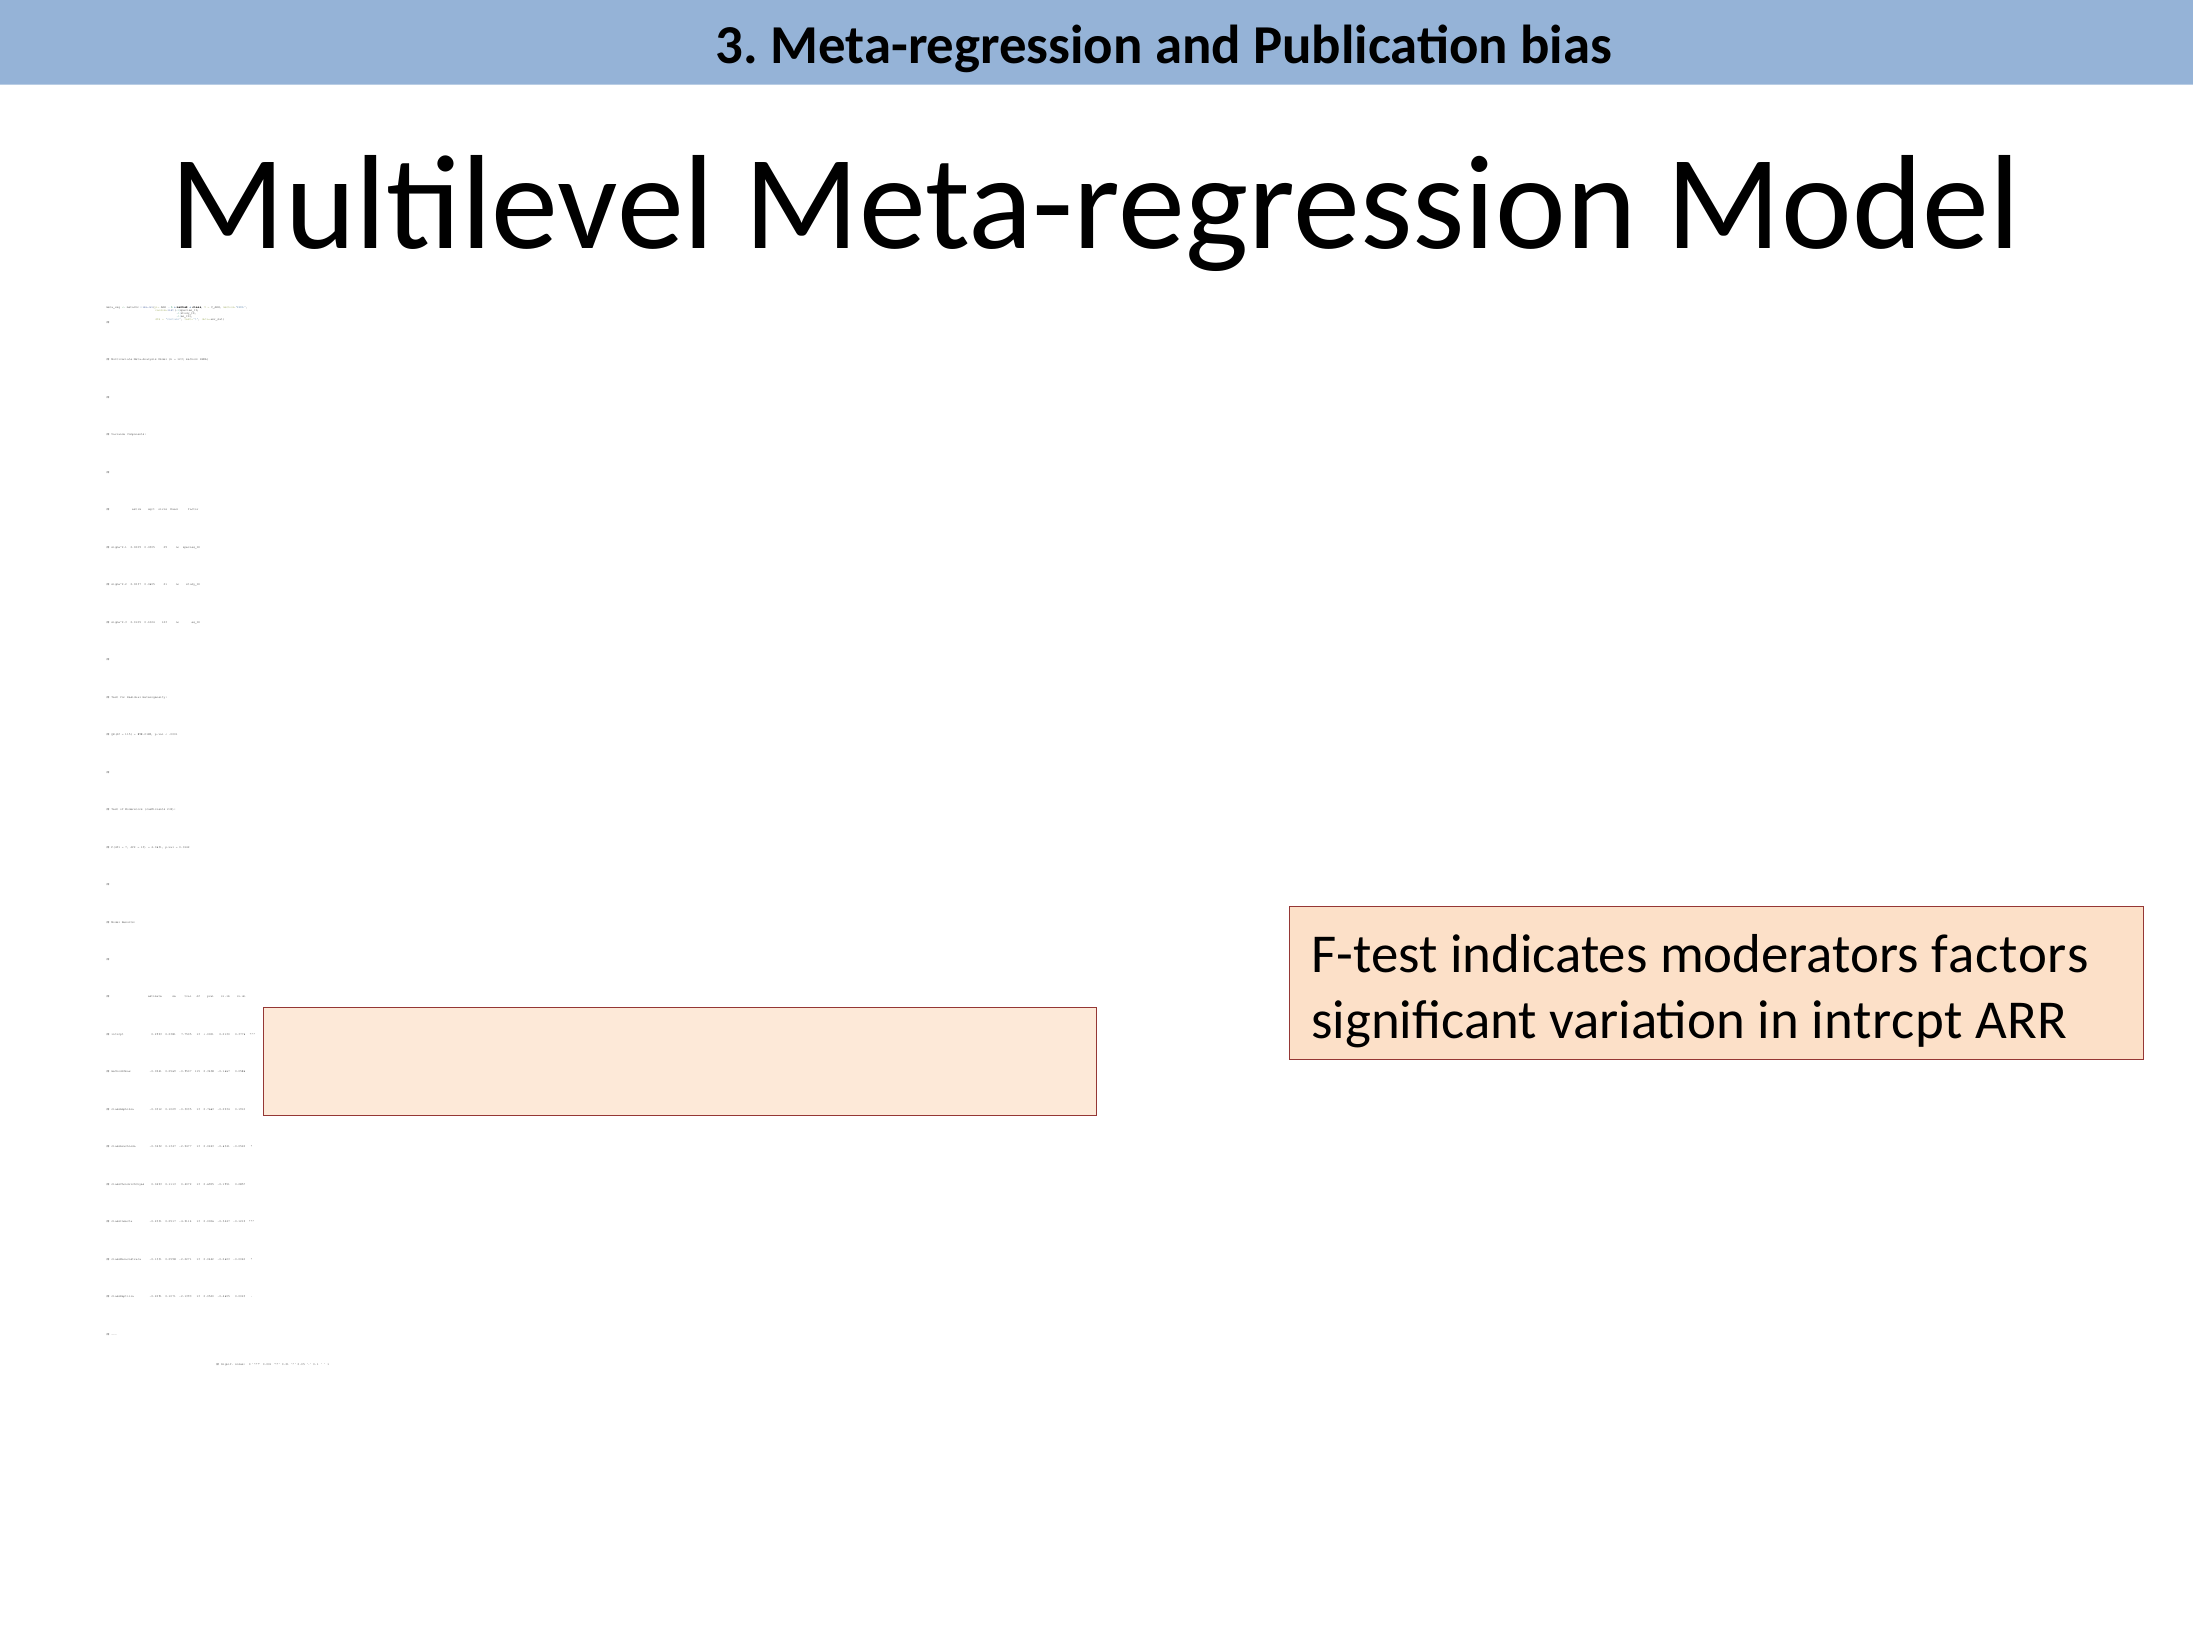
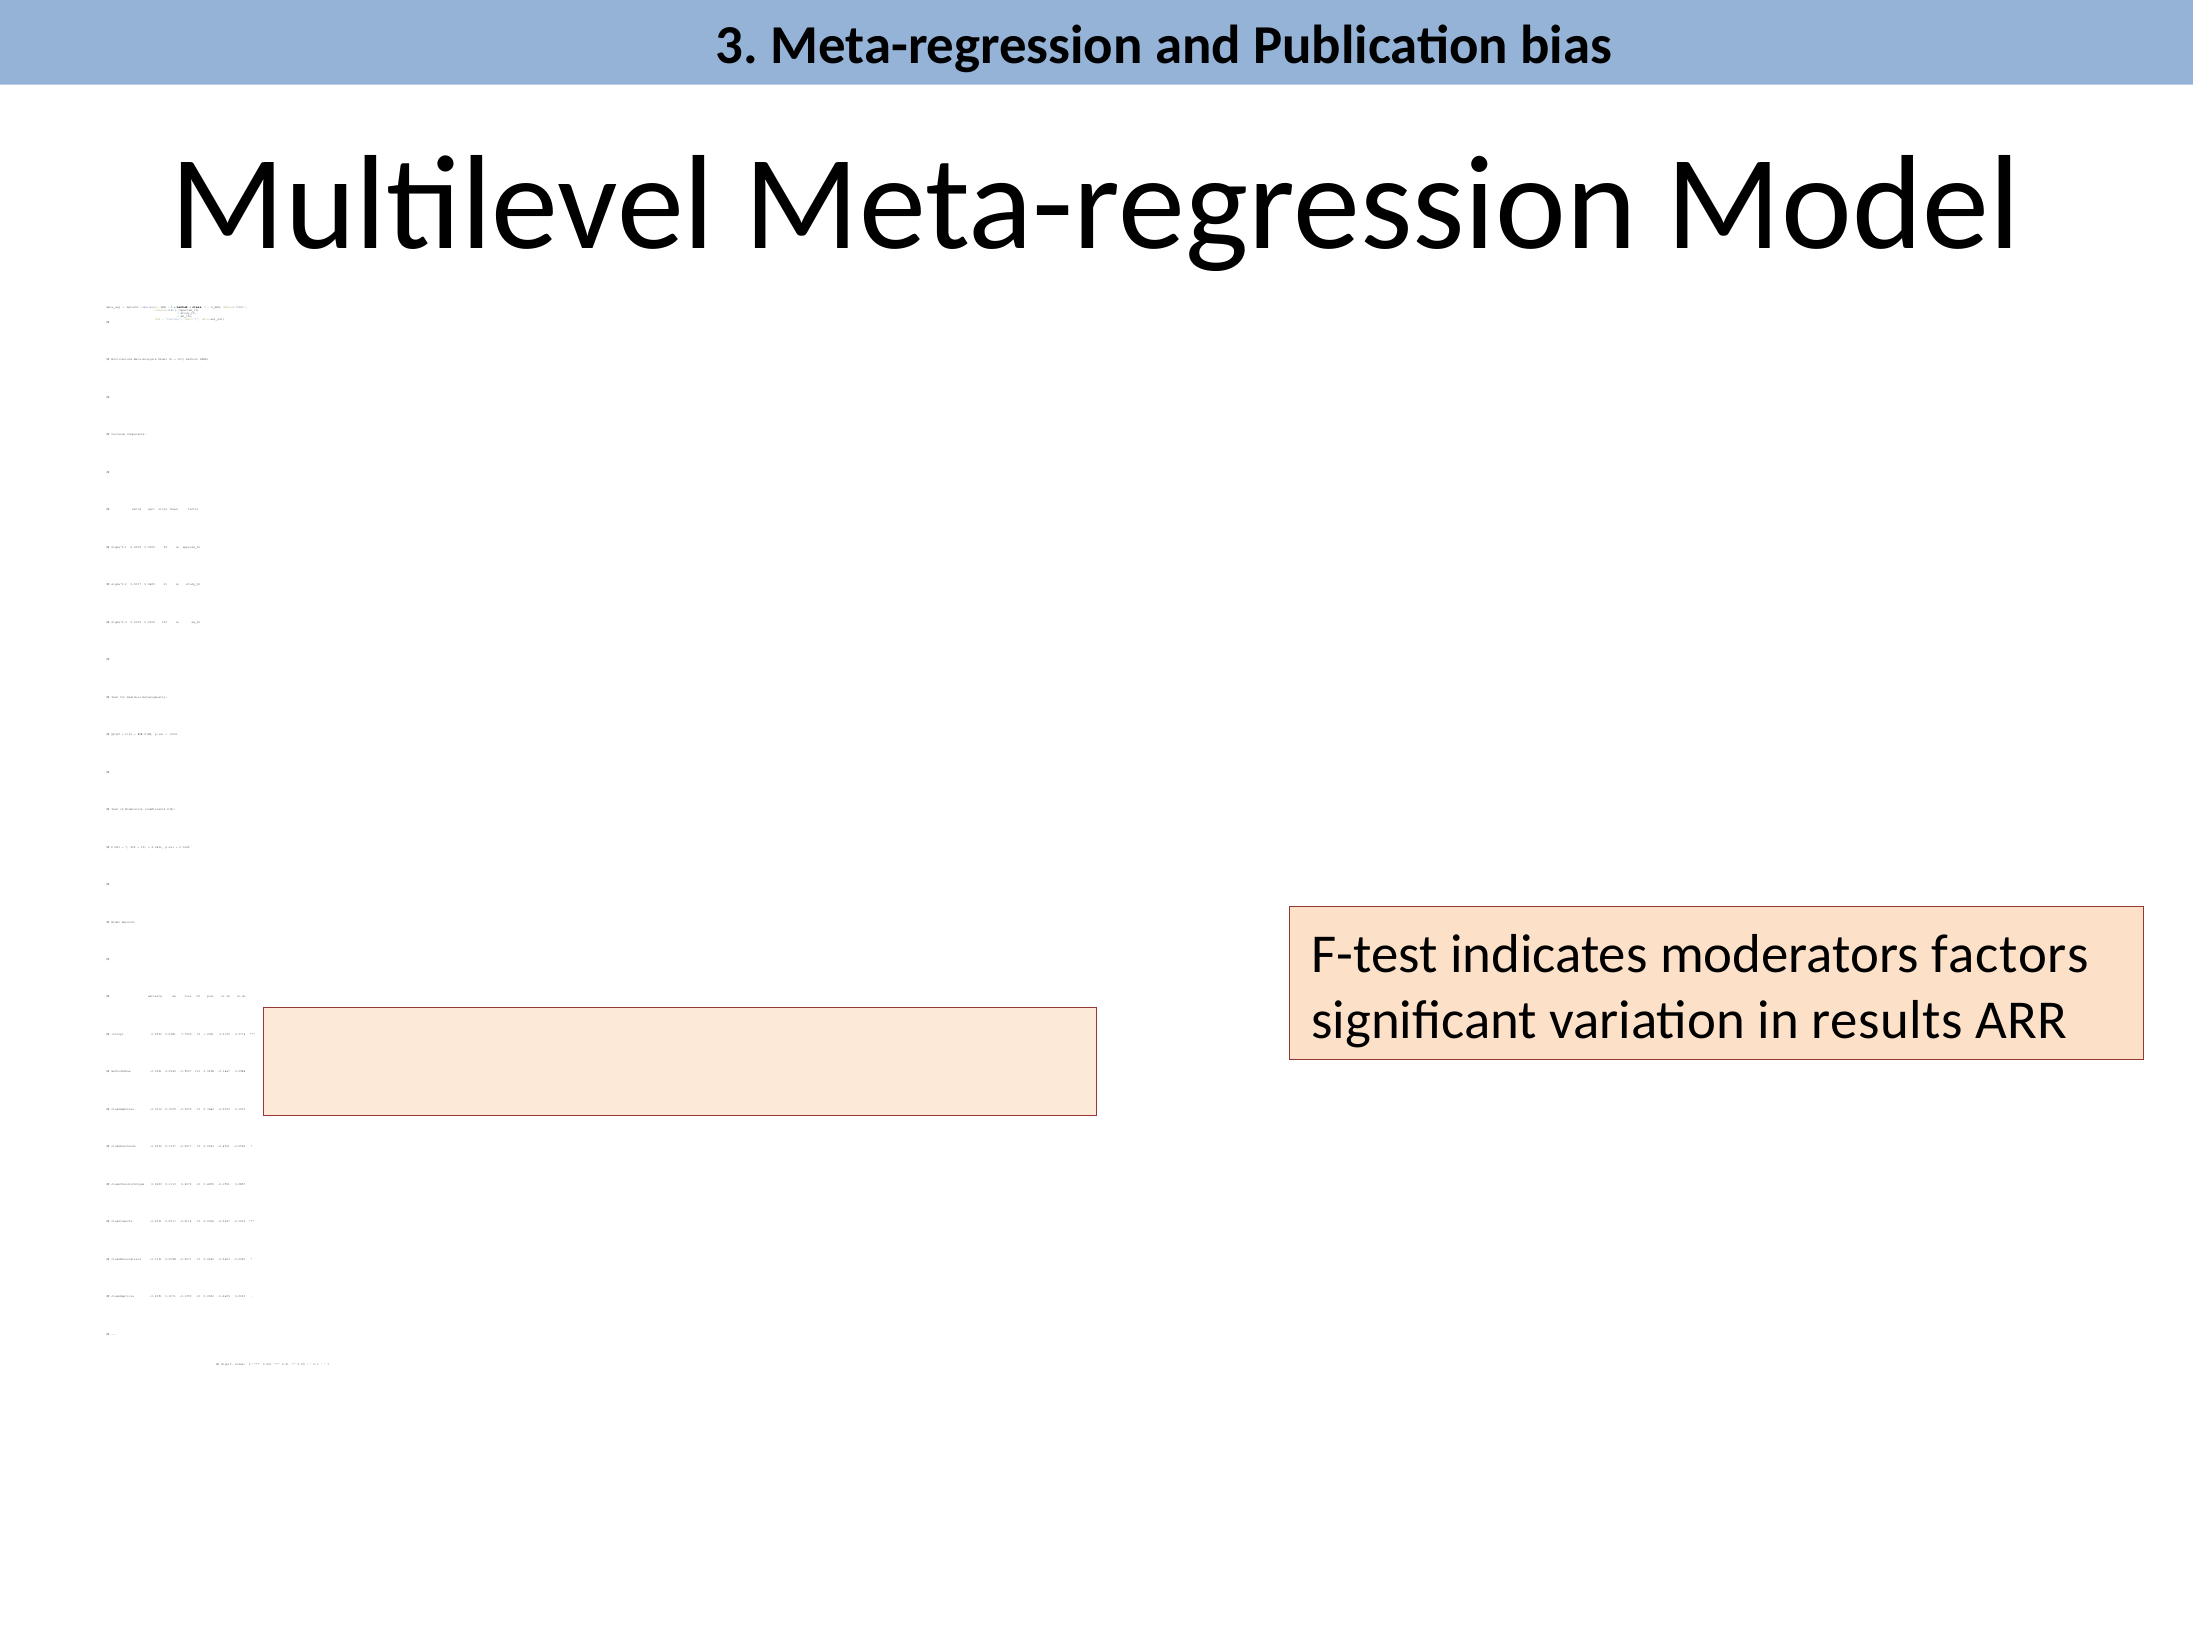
in intrcpt: intrcpt -> results (1887, 1020)
